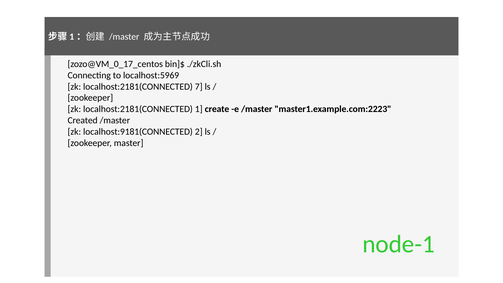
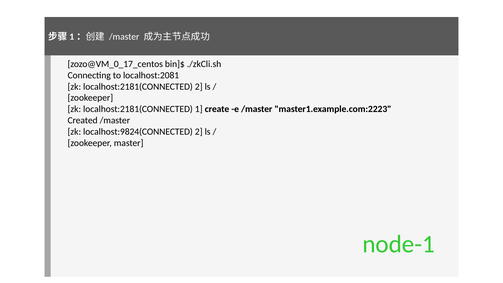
localhost:5969: localhost:5969 -> localhost:2081 (151, 75)
localhost:2181(CONNECTED 7: 7 -> 2 (199, 87)
localhost:9181(CONNECTED: localhost:9181(CONNECTED -> localhost:9824(CONNECTED (138, 132)
